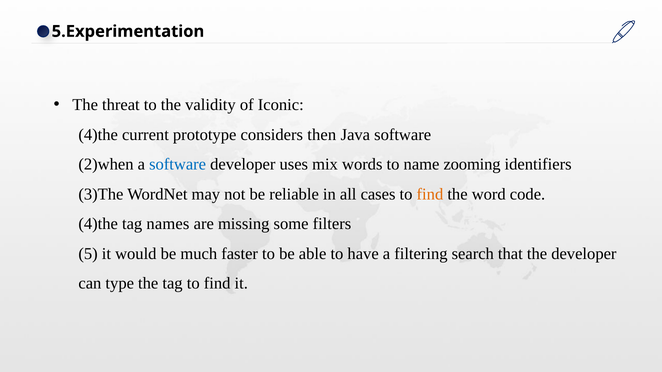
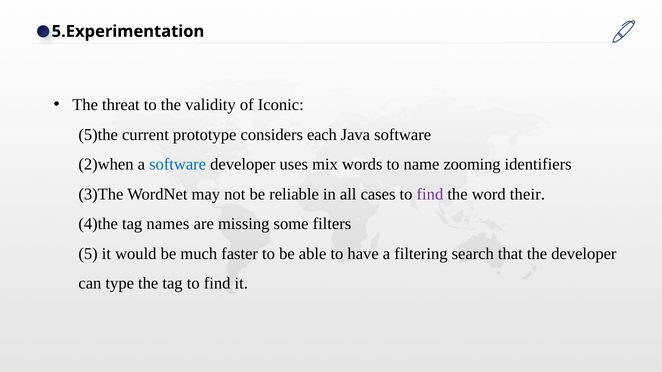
4)the: 4)the -> 5)the (98, 135)
then: then -> each (322, 135)
find colour: orange -> purple (430, 194)
code: code -> their (527, 194)
